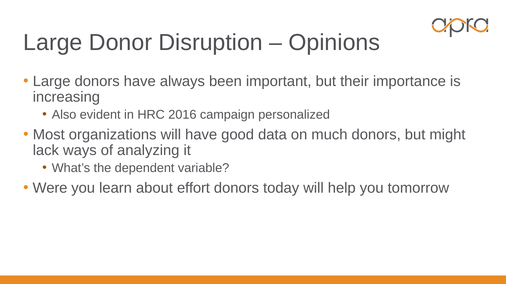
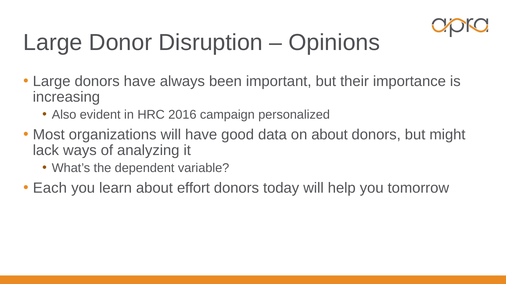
on much: much -> about (330, 135)
Were: Were -> Each (50, 188)
